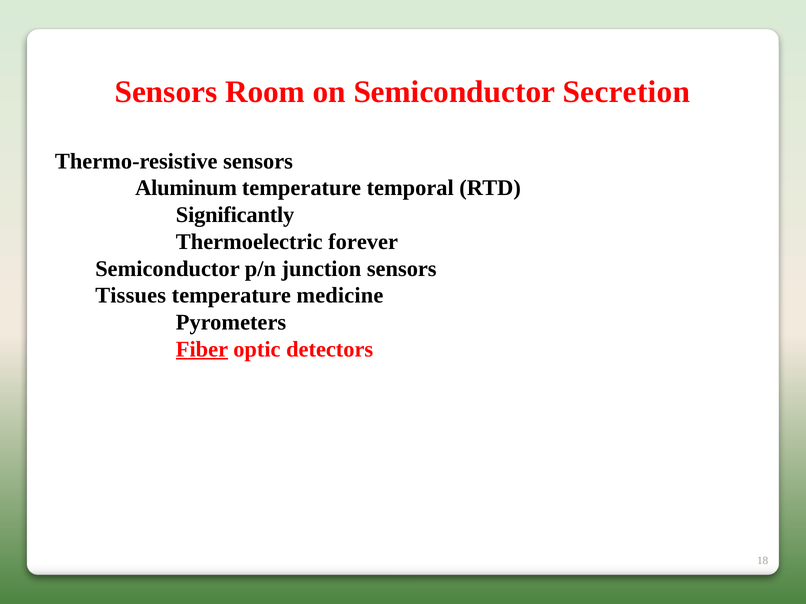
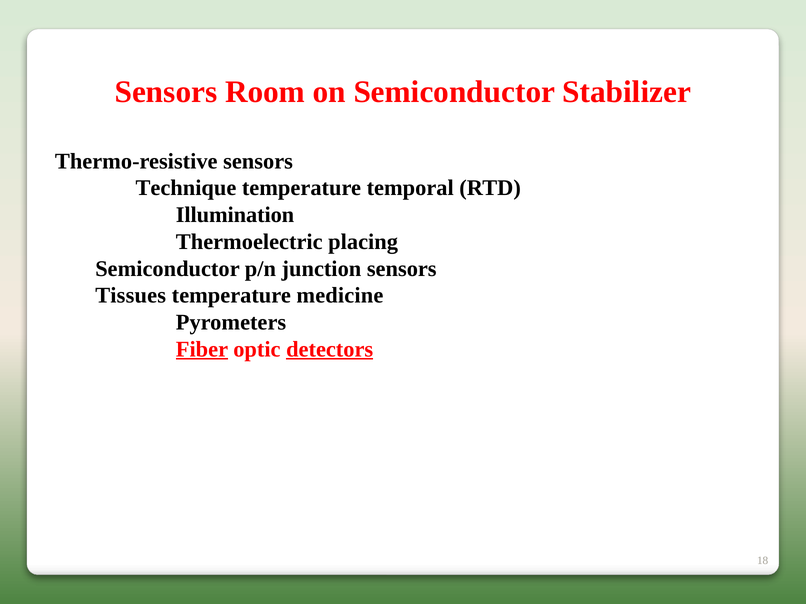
Secretion: Secretion -> Stabilizer (627, 92)
Aluminum: Aluminum -> Technique (186, 188)
Significantly: Significantly -> Illumination (235, 215)
forever: forever -> placing (363, 242)
detectors underline: none -> present (330, 350)
